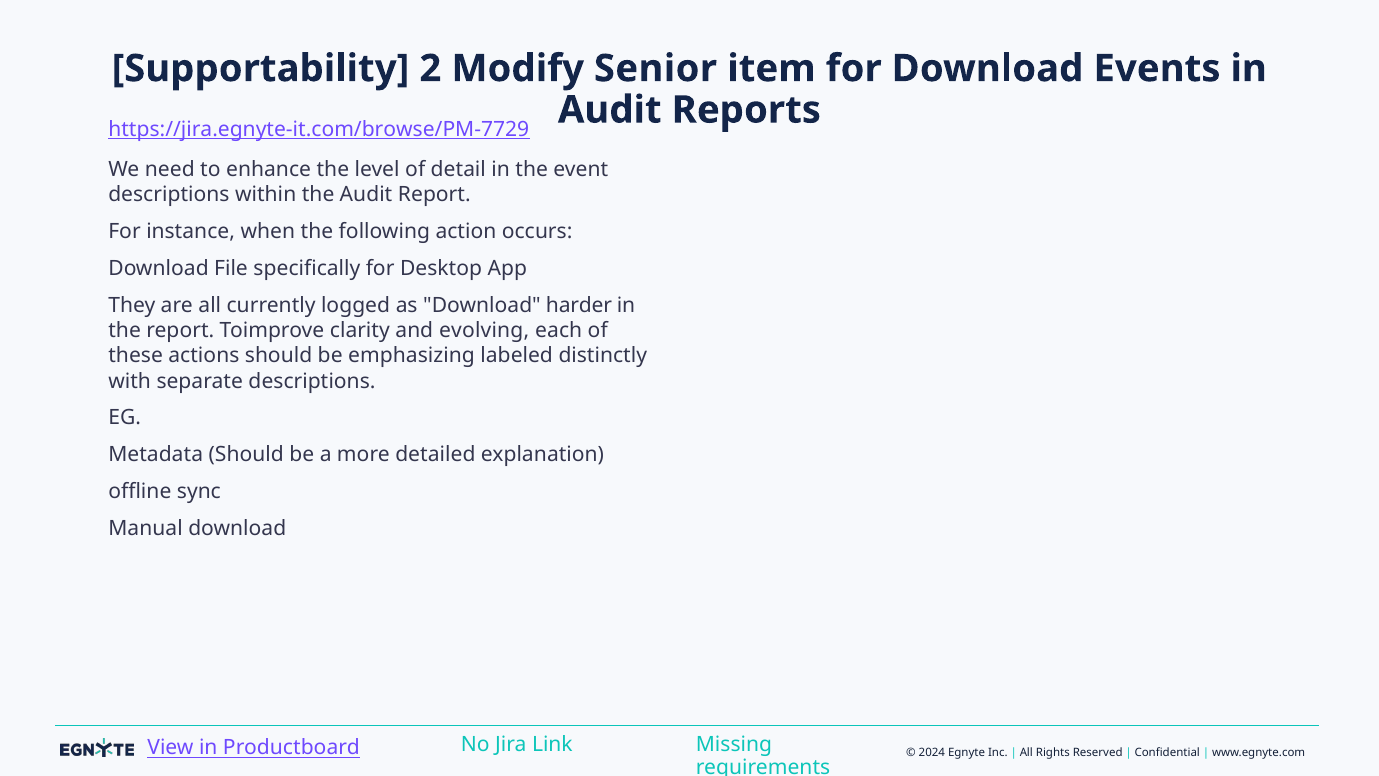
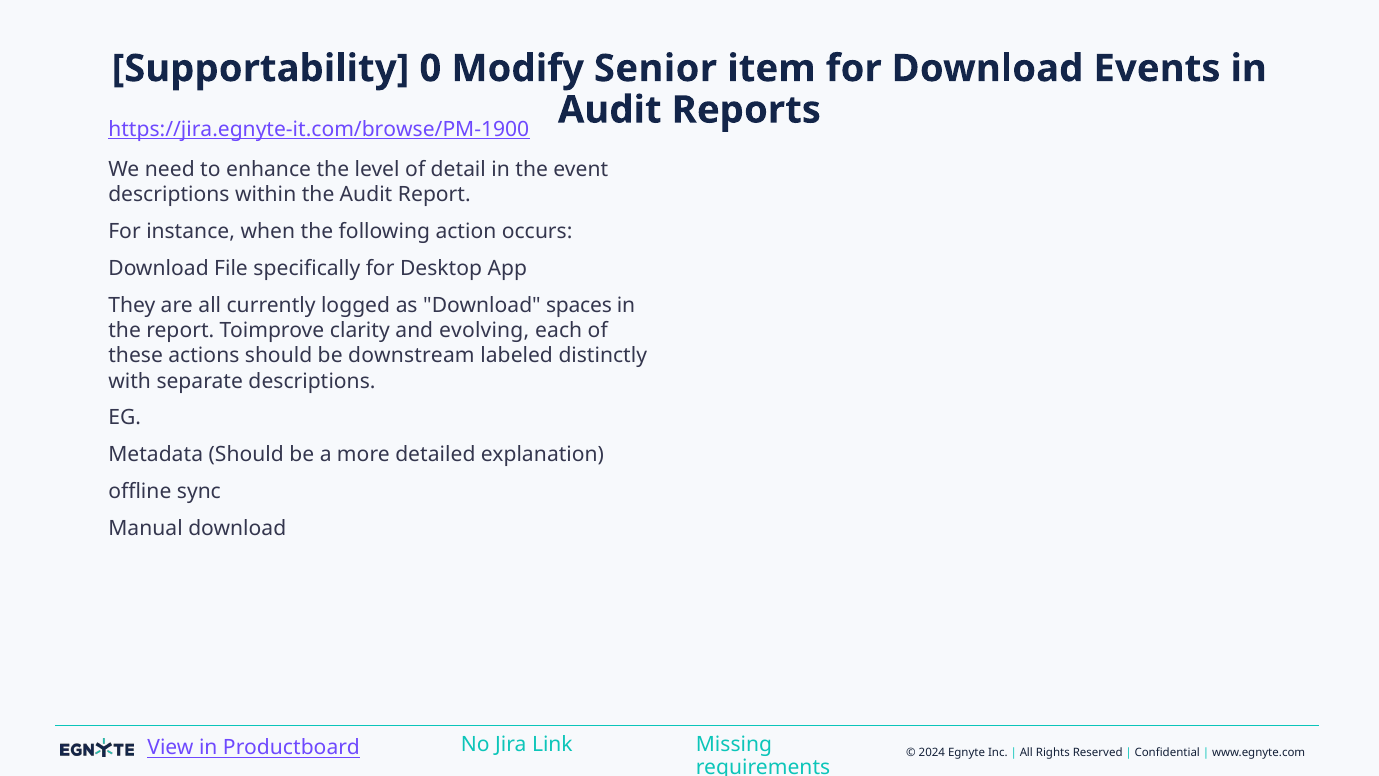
2: 2 -> 0 (430, 69)
https://jira.egnyte-it.com/browse/PM-7729: https://jira.egnyte-it.com/browse/PM-7729 -> https://jira.egnyte-it.com/browse/PM-1900 (319, 129)
harder: harder -> spaces (579, 305)
emphasizing: emphasizing -> downstream (411, 356)
